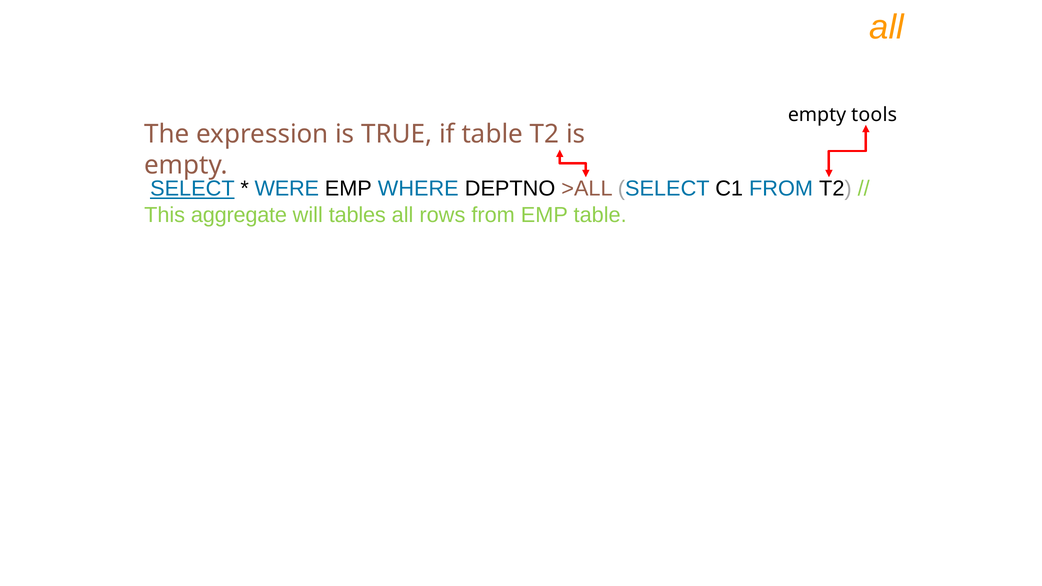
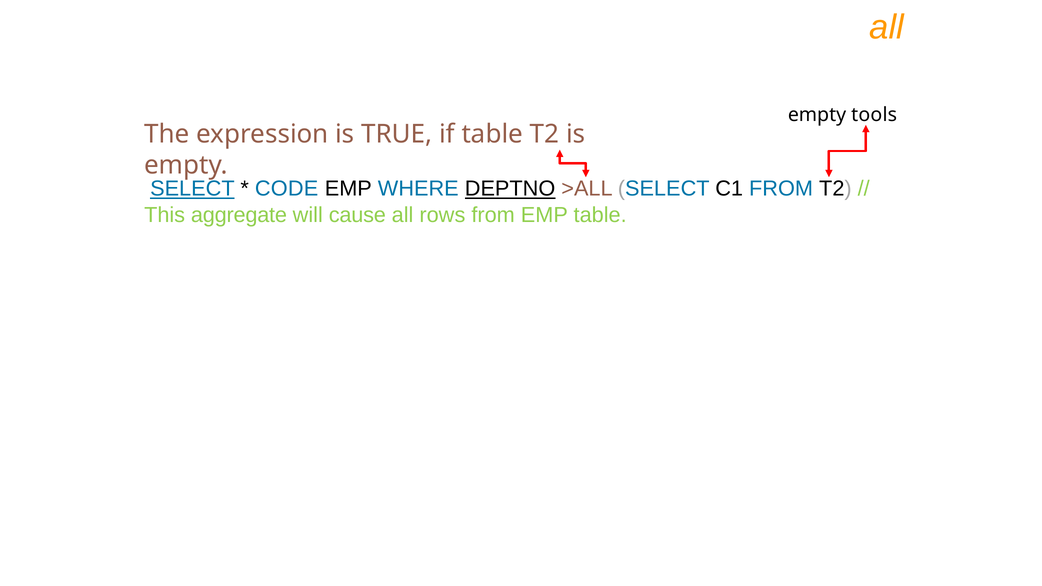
WERE: WERE -> CODE (287, 189)
DEPTNO underline: none -> present (510, 189)
tables: tables -> cause (357, 215)
